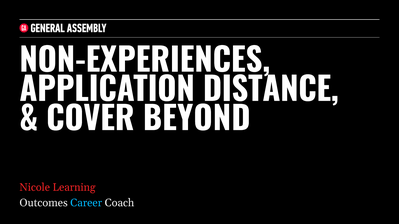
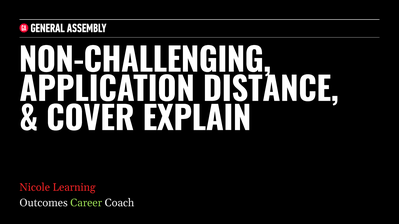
NON-EXPERIENCES: NON-EXPERIENCES -> NON-CHALLENGING (145, 61)
BEYOND: BEYOND -> EXPLAIN (197, 119)
Career colour: light blue -> light green (86, 203)
